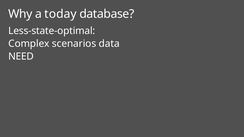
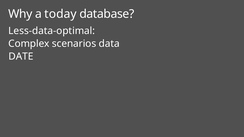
Less-state-optimal: Less-state-optimal -> Less-data-optimal (52, 31)
NEED: NEED -> DATE (21, 56)
